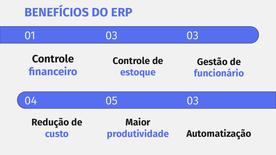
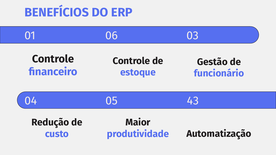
01 03: 03 -> 06 (112, 36)
05 03: 03 -> 43 (193, 101)
